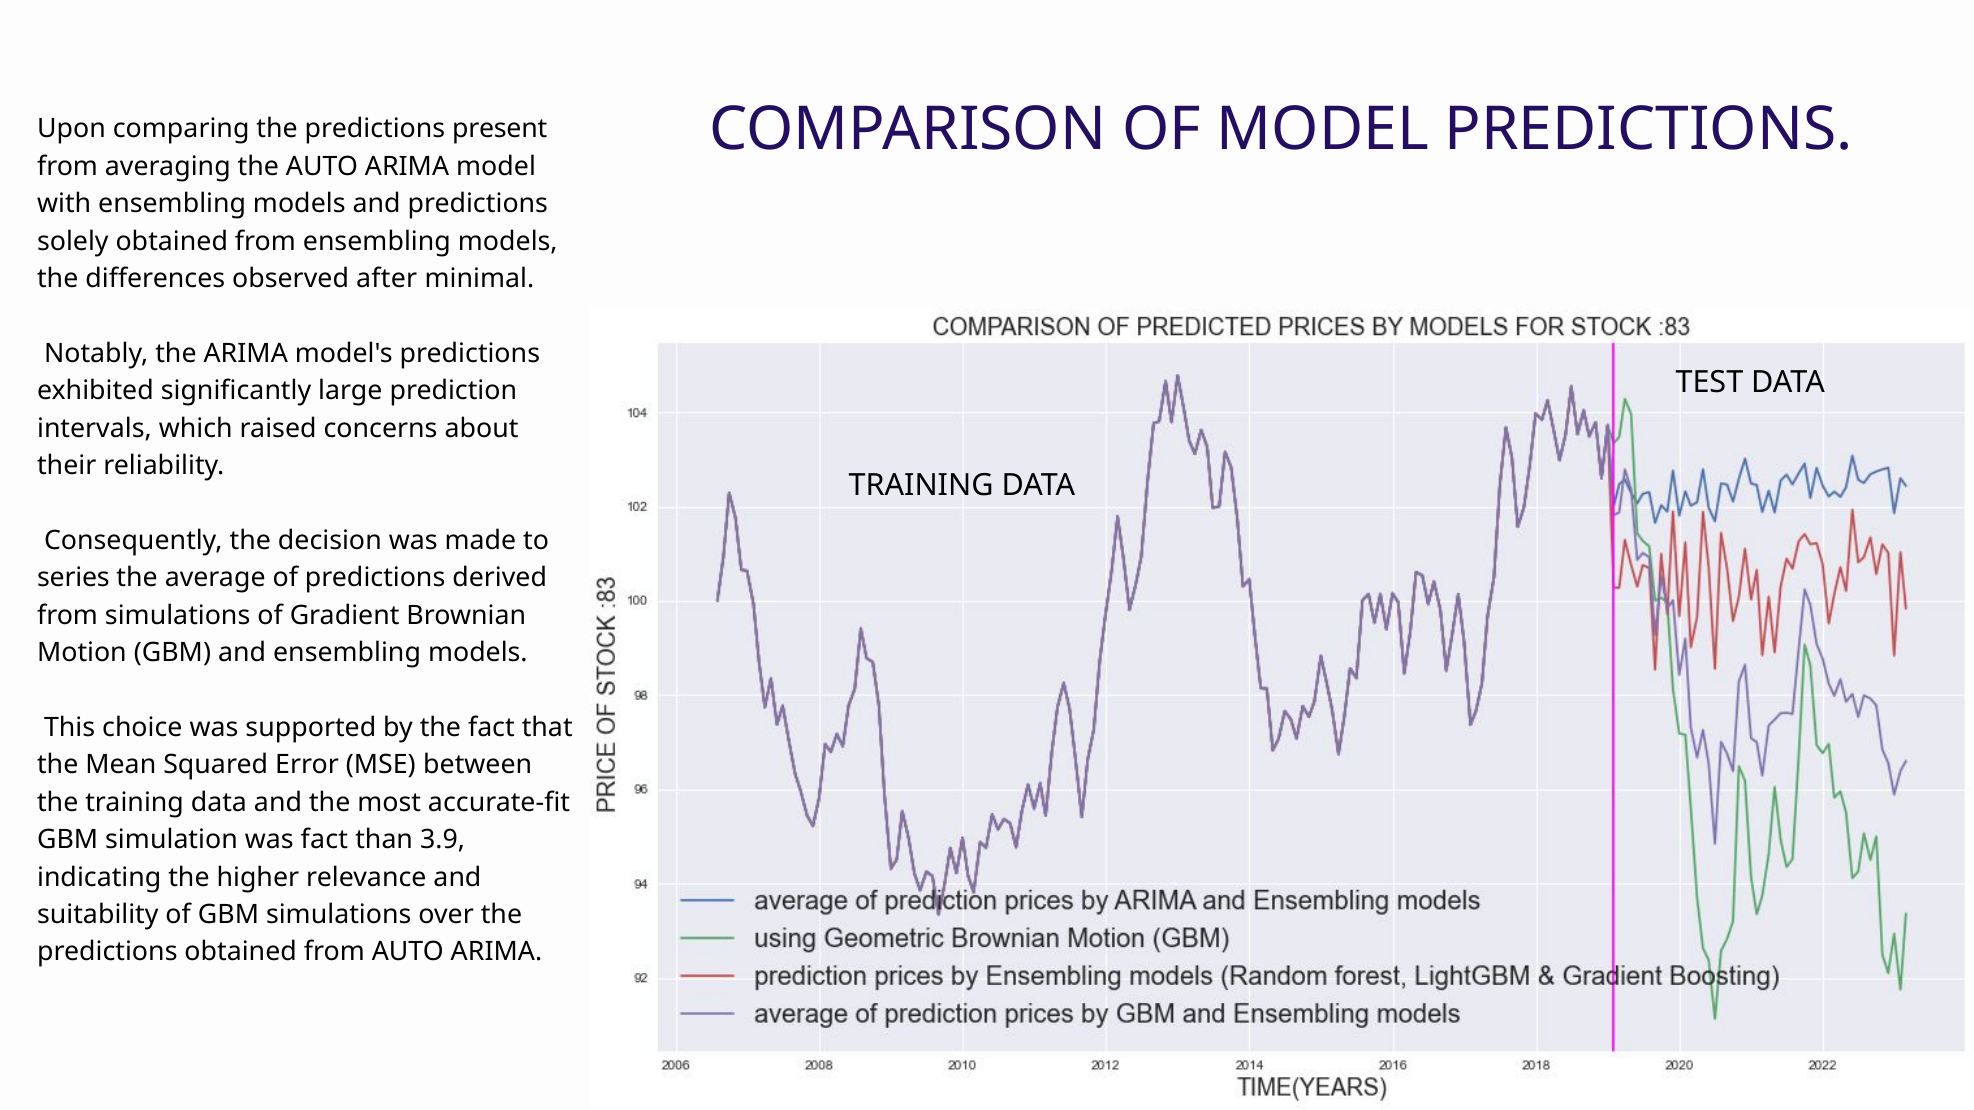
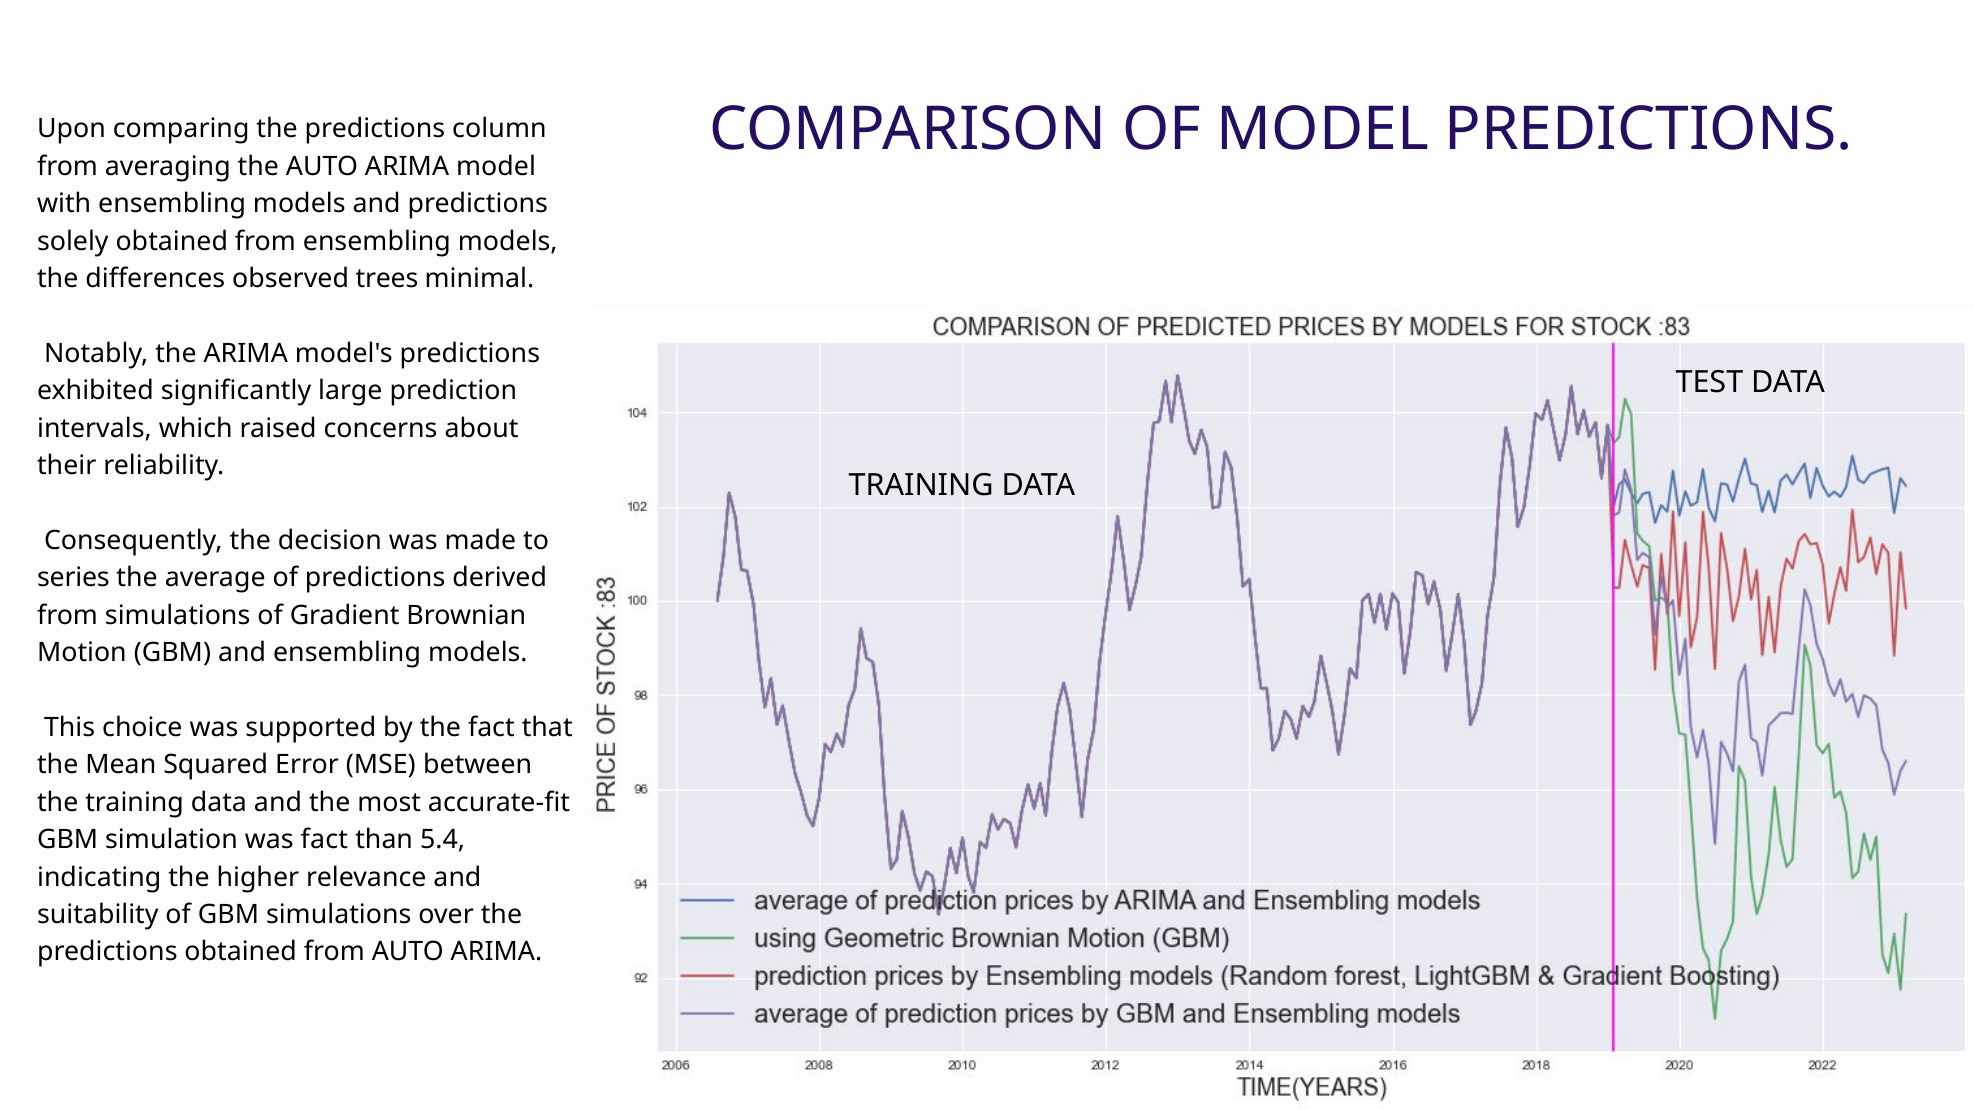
present: present -> column (499, 129)
after: after -> trees (387, 279)
3.9: 3.9 -> 5.4 (443, 840)
